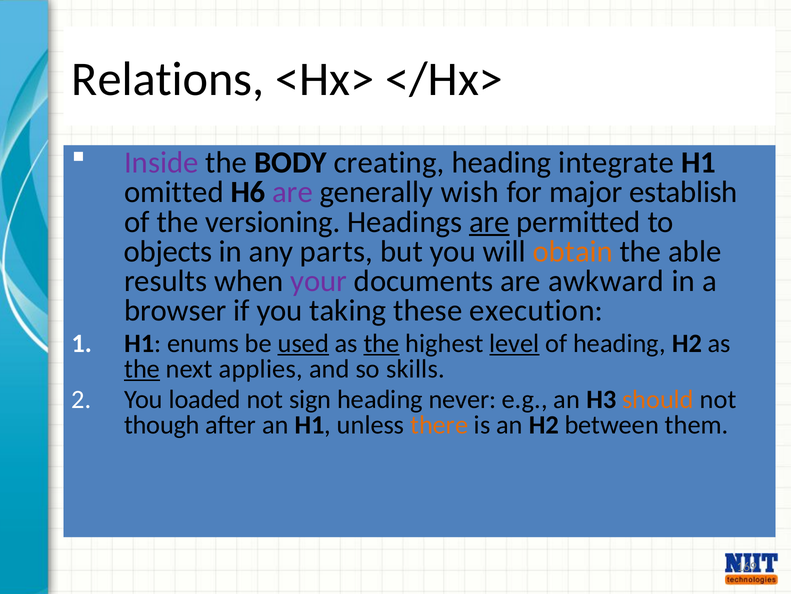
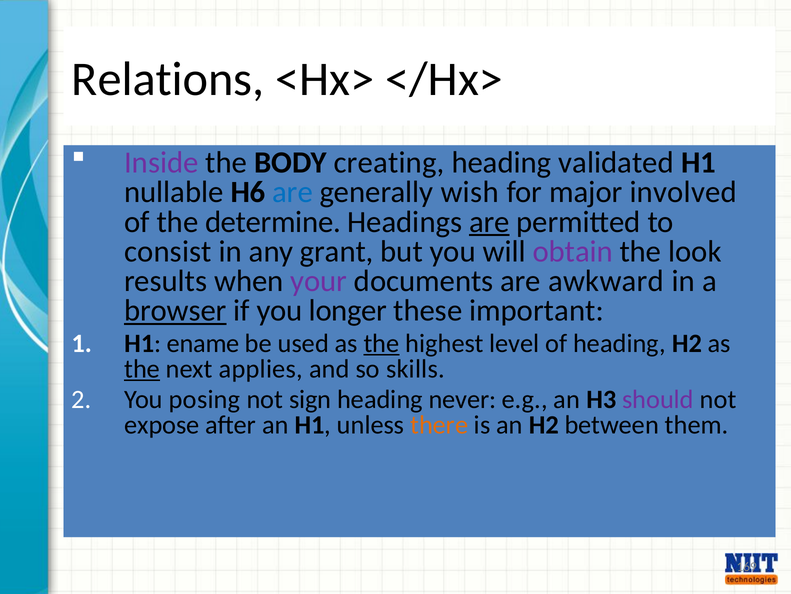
integrate: integrate -> validated (616, 162)
omitted: omitted -> nullable (174, 192)
are colour: purple -> blue (293, 192)
establish: establish -> involved (683, 192)
versioning: versioning -> determine (273, 222)
objects: objects -> consist (168, 251)
parts: parts -> grant (337, 251)
obtain colour: orange -> purple (573, 251)
able: able -> look (695, 251)
browser underline: none -> present (175, 310)
taking: taking -> longer (348, 310)
execution: execution -> important (536, 310)
enums: enums -> ename (203, 343)
used underline: present -> none (303, 343)
level underline: present -> none (514, 343)
loaded: loaded -> posing (205, 399)
should colour: orange -> purple (658, 399)
though: though -> expose (162, 424)
